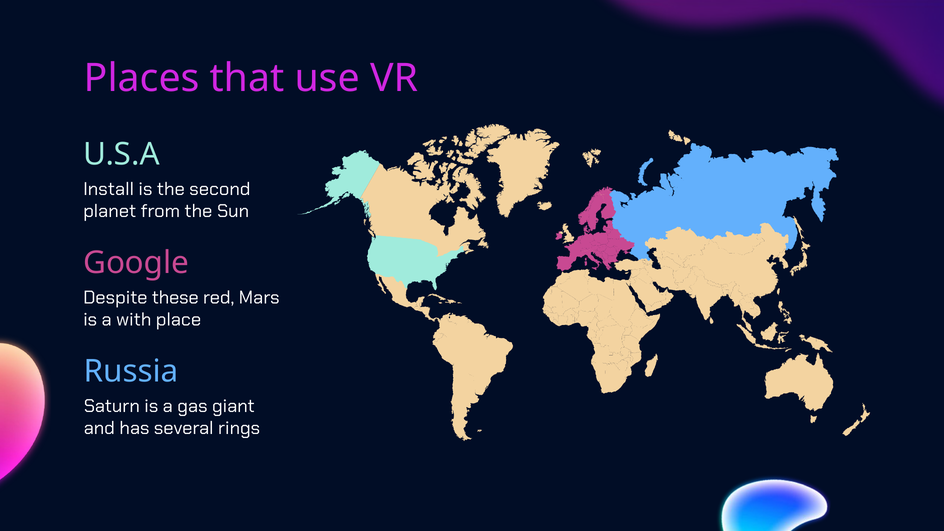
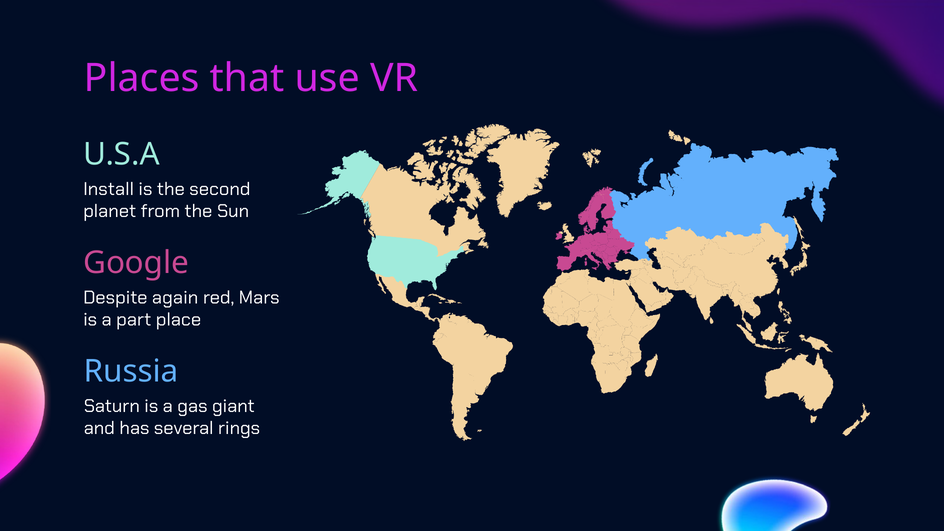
these: these -> again (175, 298)
with: with -> part (134, 320)
